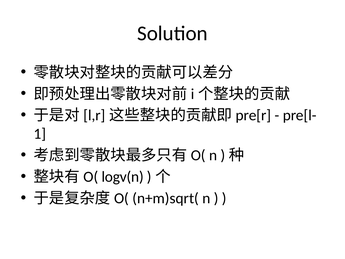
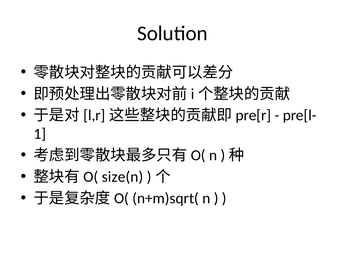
logv(n: logv(n -> size(n (123, 177)
